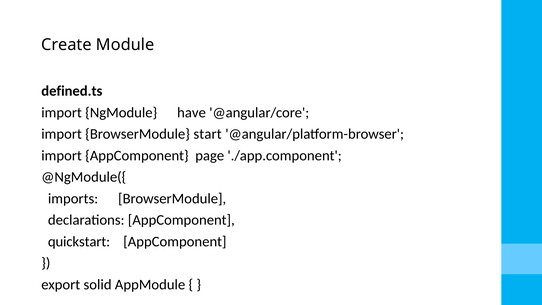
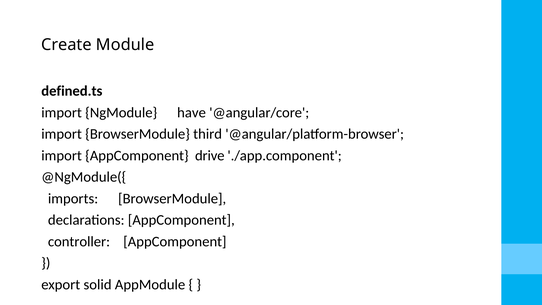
start: start -> third (208, 134)
page: page -> drive (210, 155)
quickstart: quickstart -> controller (79, 241)
